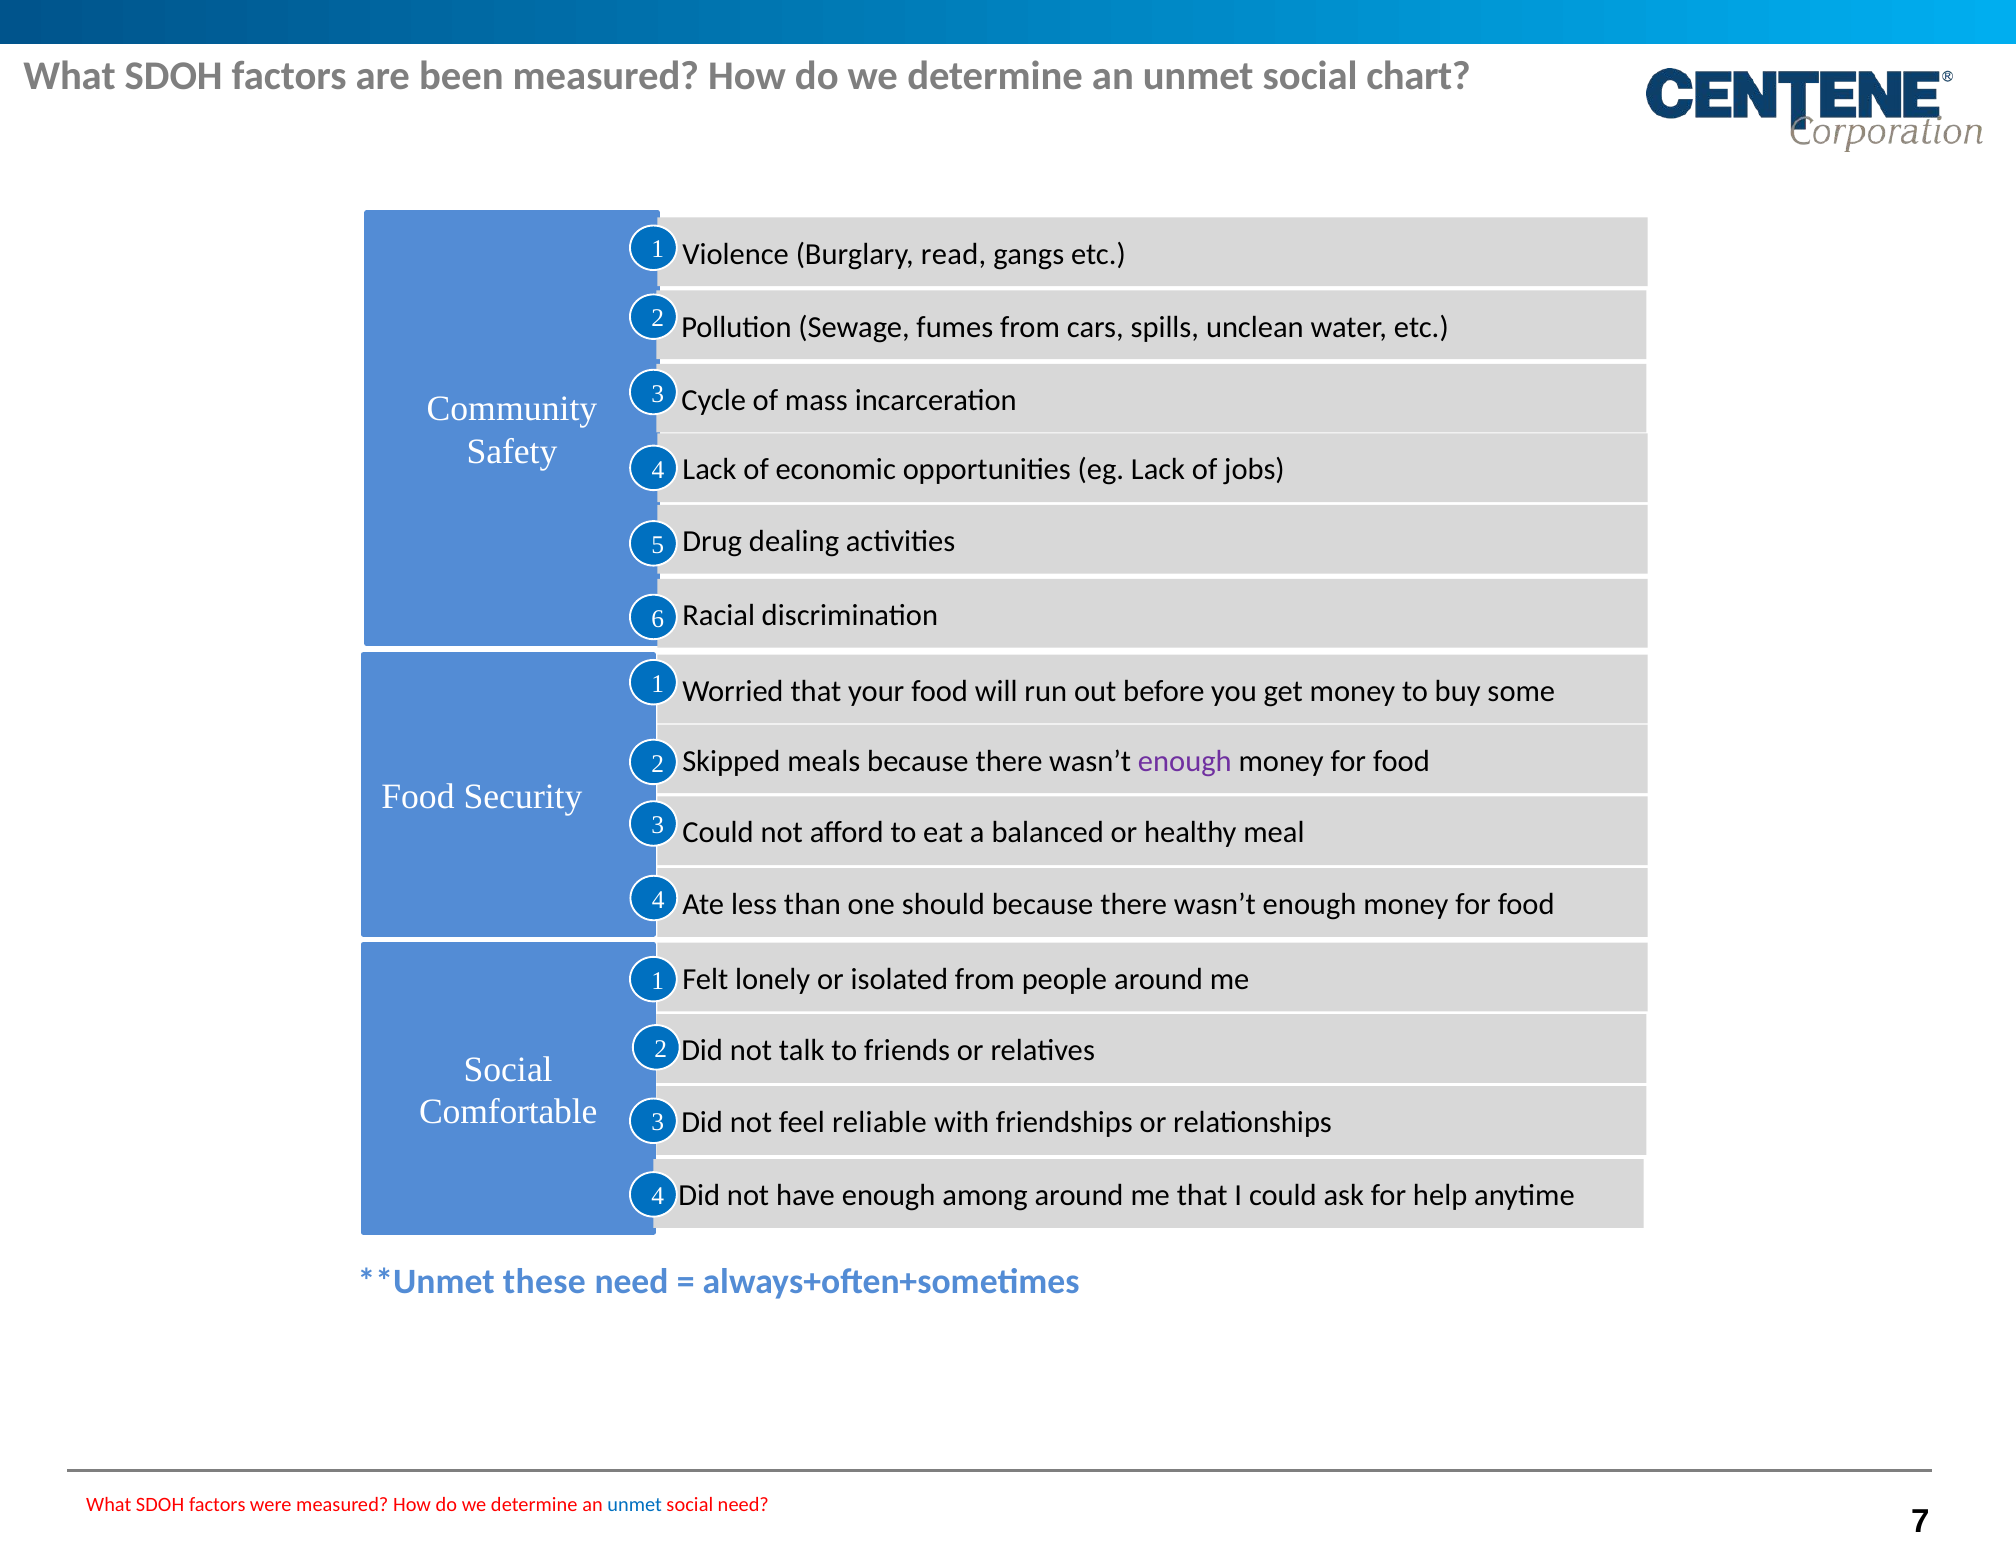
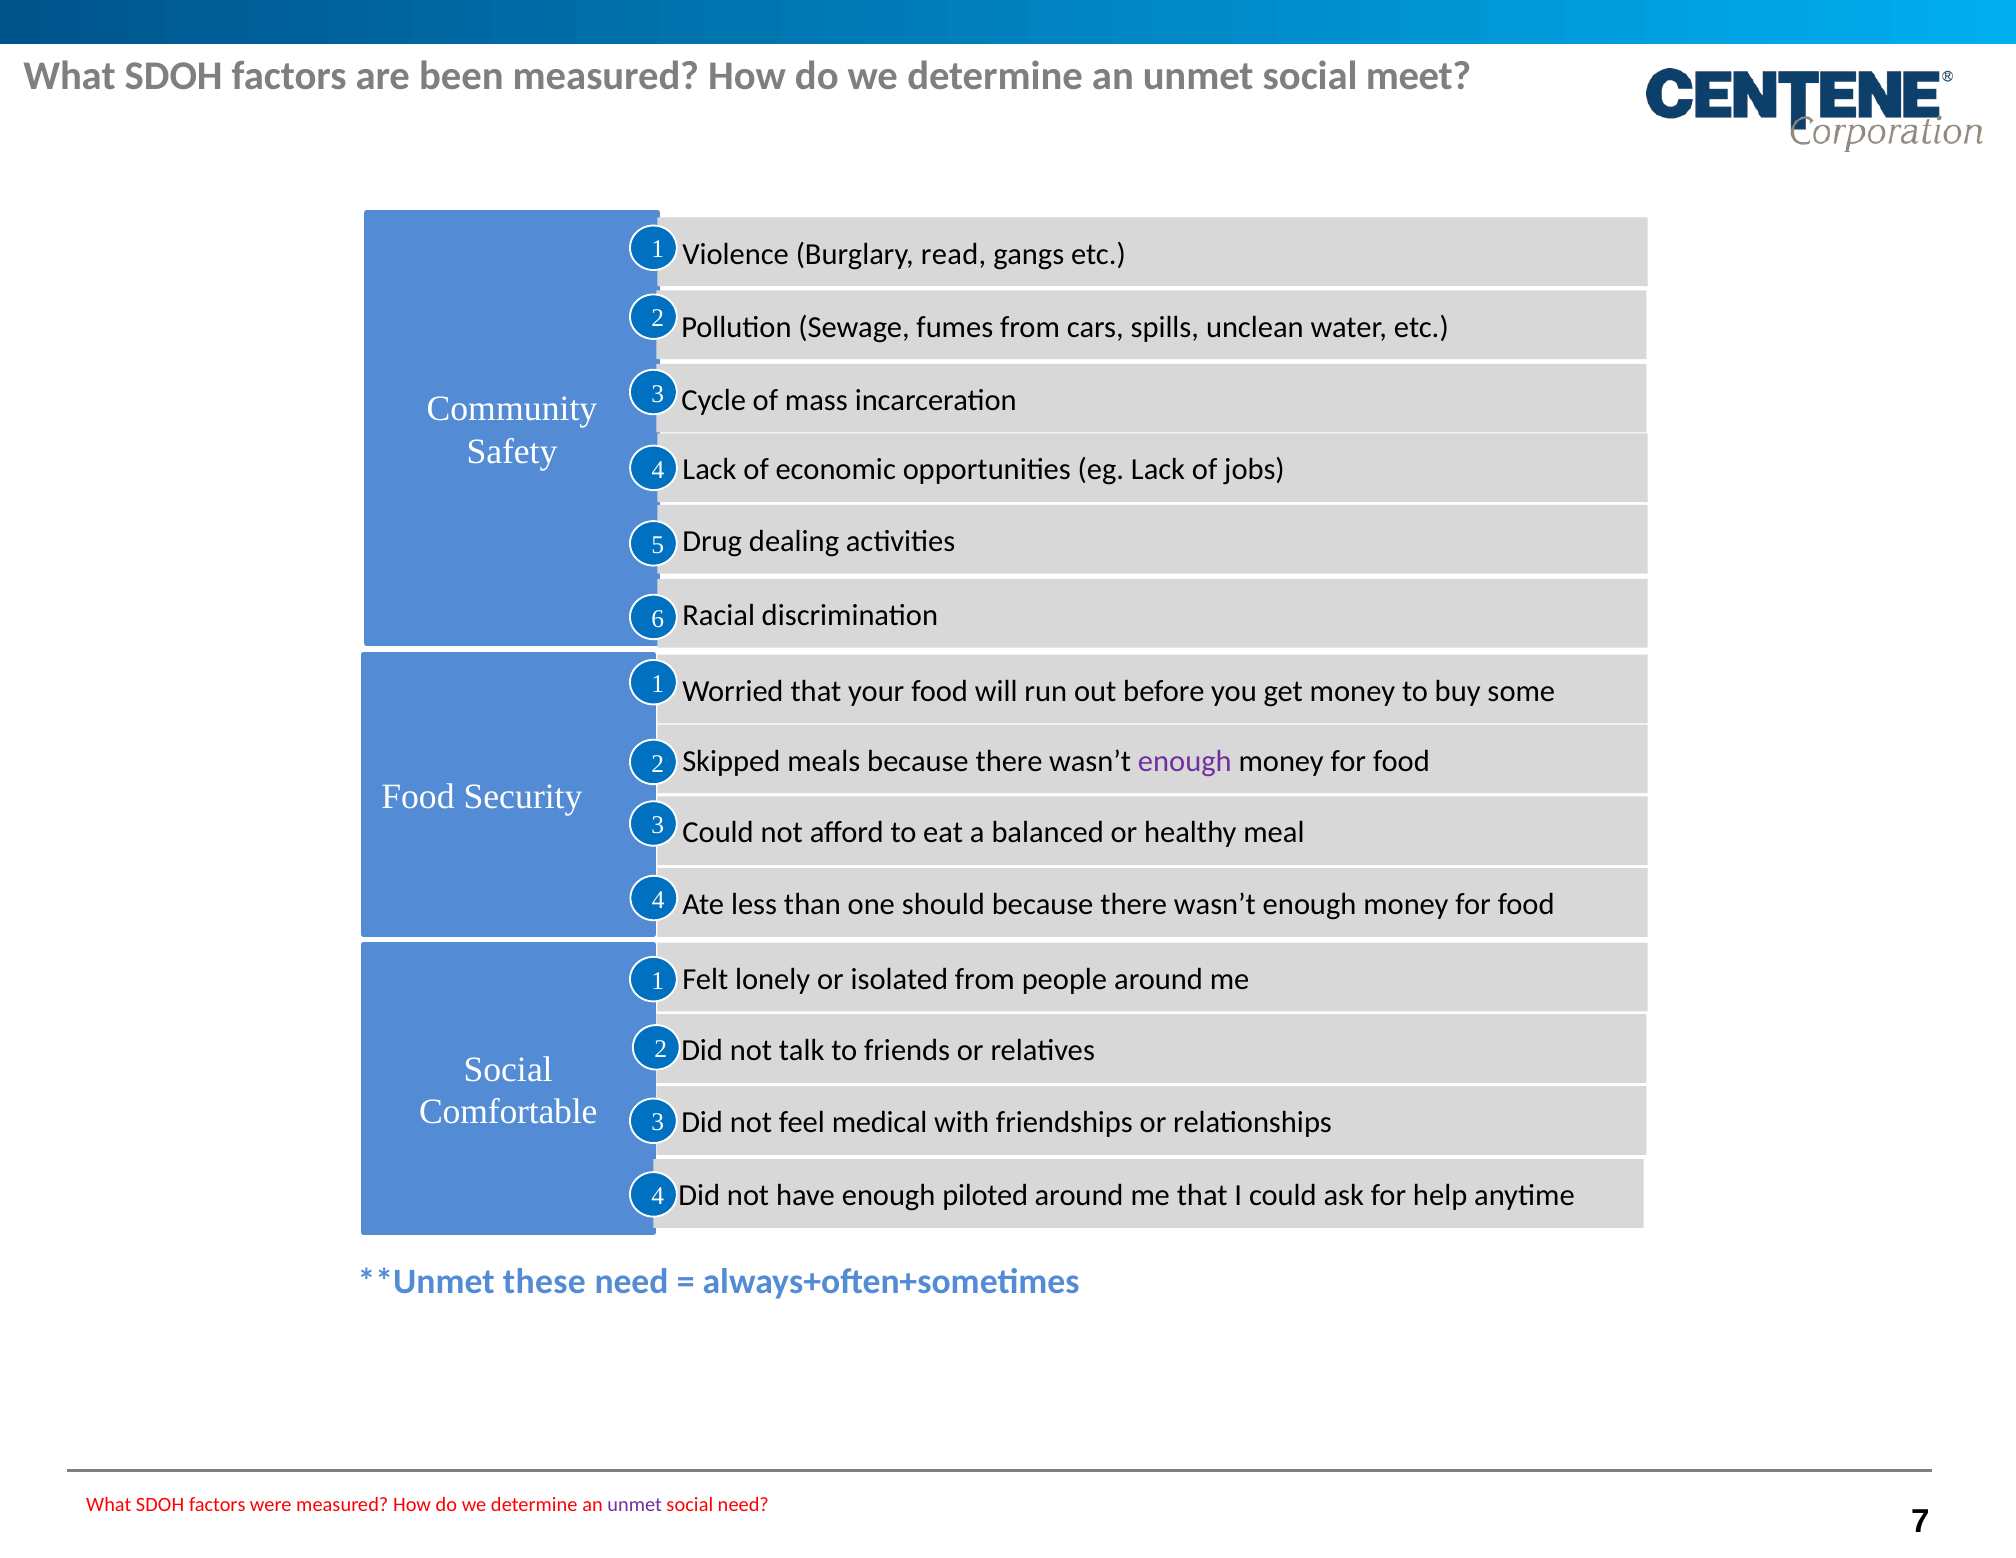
chart: chart -> meet (1418, 76)
reliable: reliable -> medical (880, 1122)
among: among -> piloted (985, 1195)
unmet colour: blue -> purple (635, 1505)
